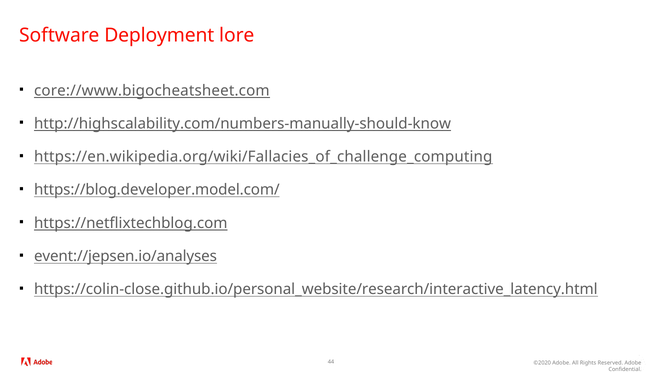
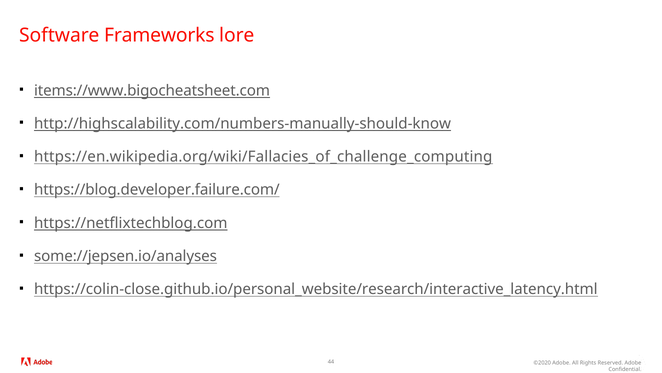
Deployment: Deployment -> Frameworks (159, 35)
core://www.bigocheatsheet.com: core://www.bigocheatsheet.com -> items://www.bigocheatsheet.com (152, 90)
https://blog.developer.model.com/: https://blog.developer.model.com/ -> https://blog.developer.failure.com/ (157, 190)
event://jepsen.io/analyses: event://jepsen.io/analyses -> some://jepsen.io/analyses (125, 256)
